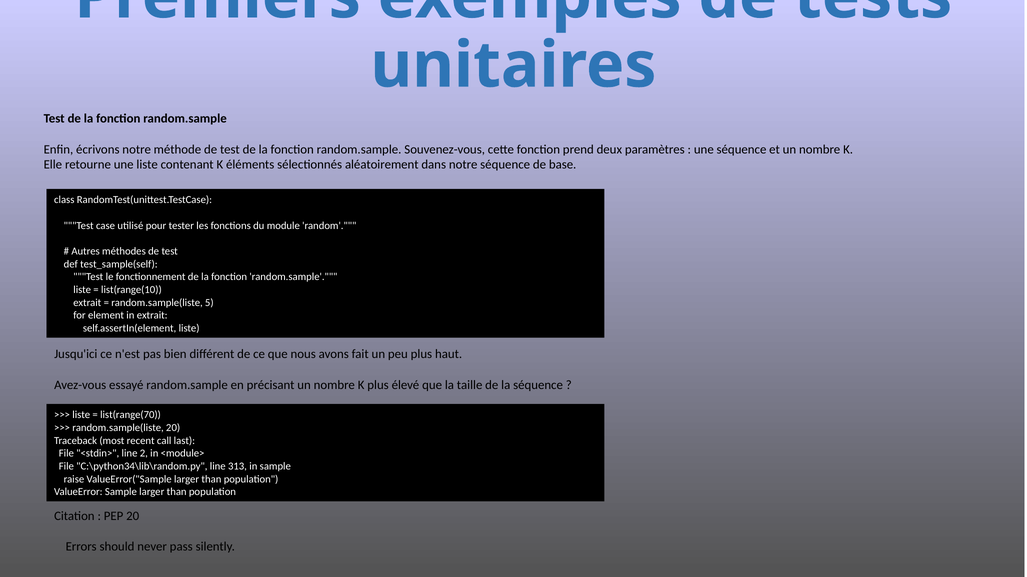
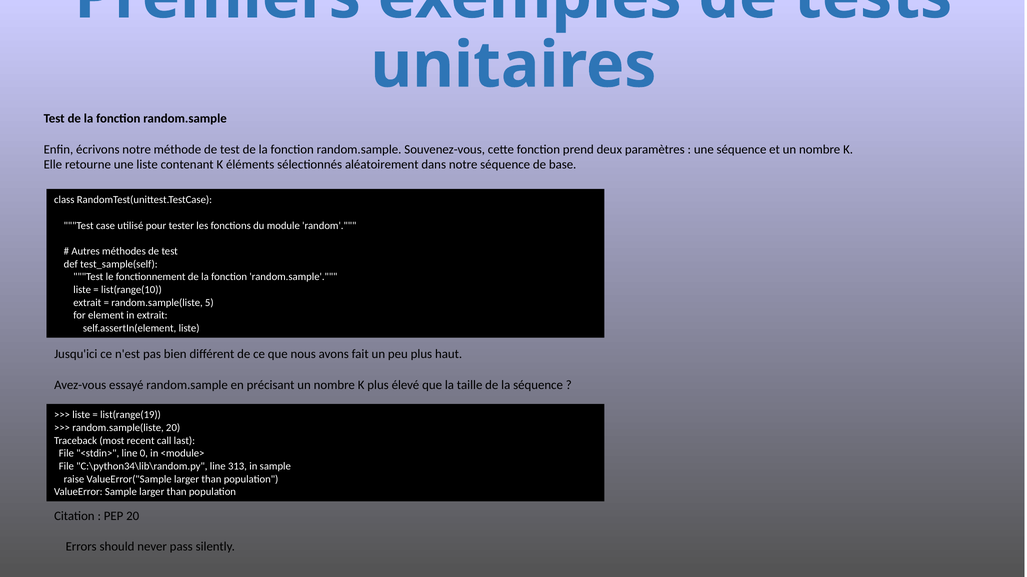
list(range(70: list(range(70 -> list(range(19 (131, 415)
2: 2 -> 0 (144, 454)
